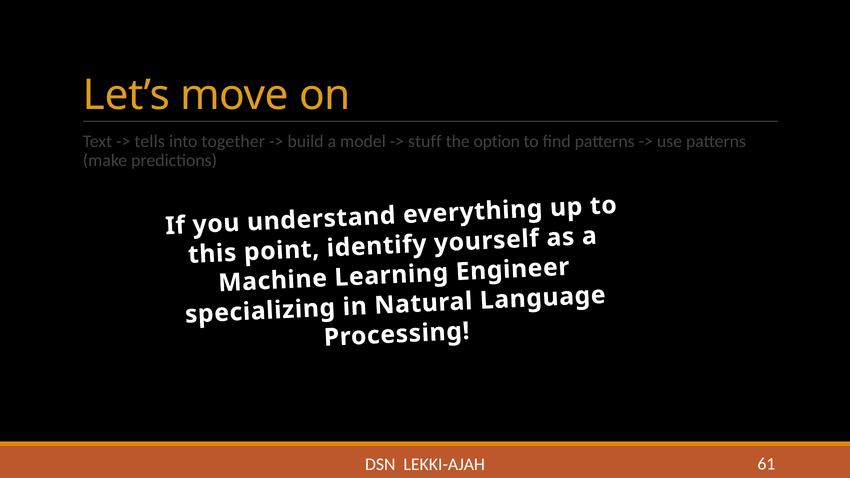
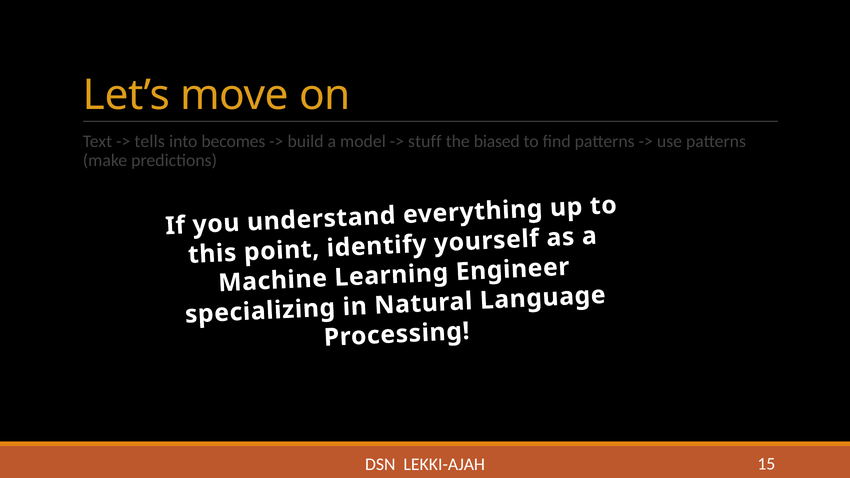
together: together -> becomes (233, 141)
option: option -> biased (497, 141)
61: 61 -> 15 (766, 464)
